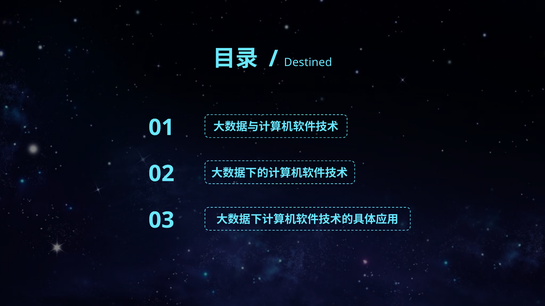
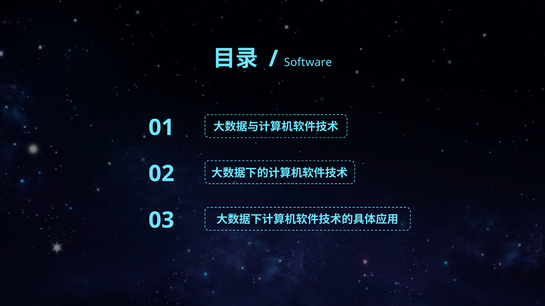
Destined: Destined -> Software (308, 63)
